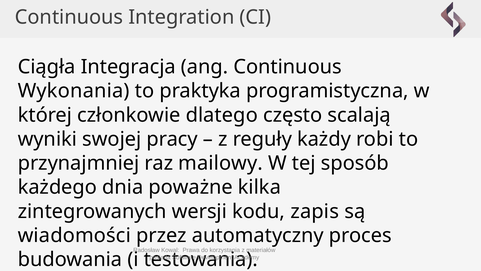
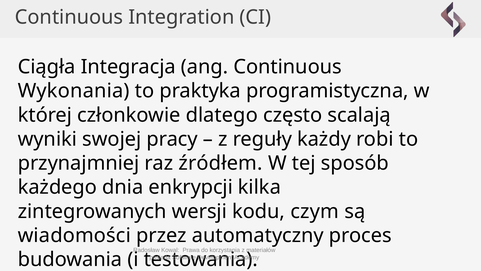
mailowy: mailowy -> źródłem (221, 163)
poważne: poważne -> enkrypcji (191, 187)
zapis: zapis -> czym (315, 211)
